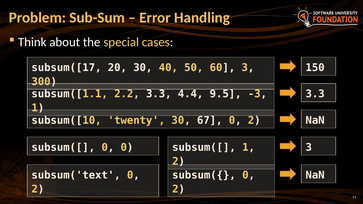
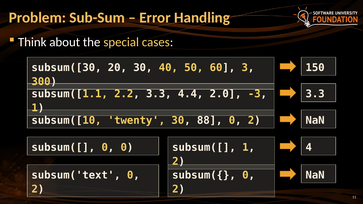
subsum([17: subsum([17 -> subsum([30 (66, 68)
9.5: 9.5 -> 2.0 (226, 94)
67: 67 -> 88 (210, 121)
0 3: 3 -> 4 (309, 148)
